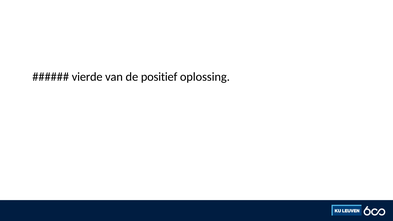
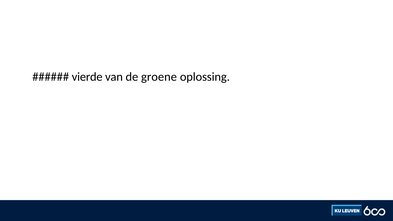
positief: positief -> groene (159, 77)
